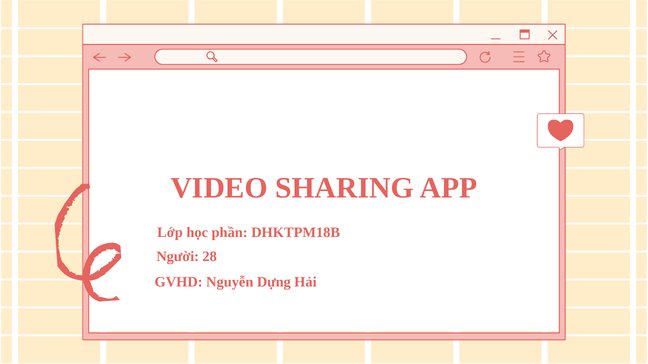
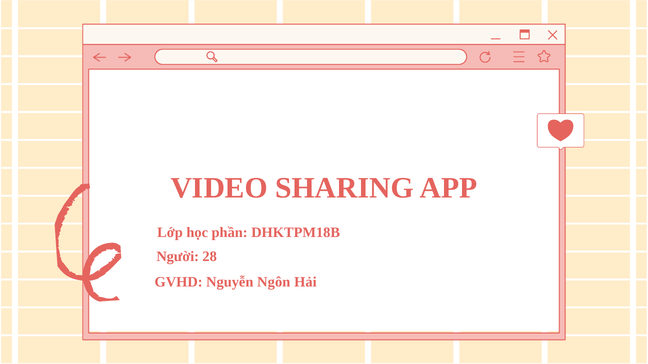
Dựng: Dựng -> Ngôn (274, 282)
